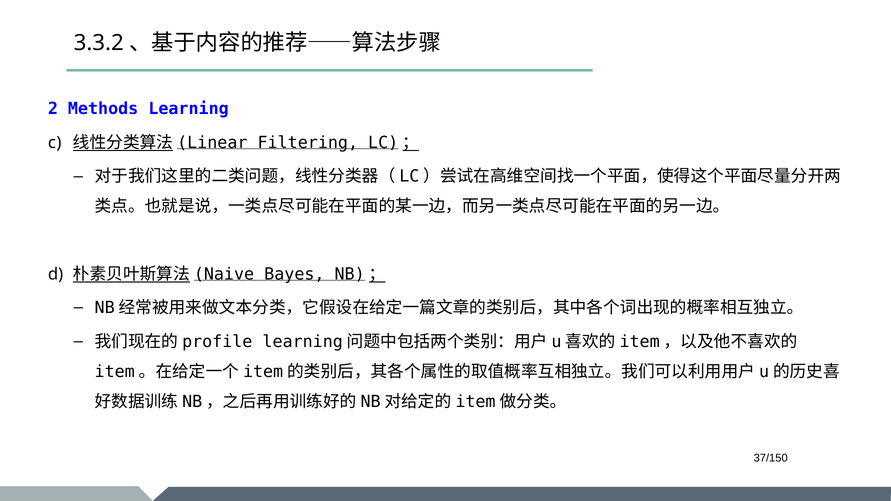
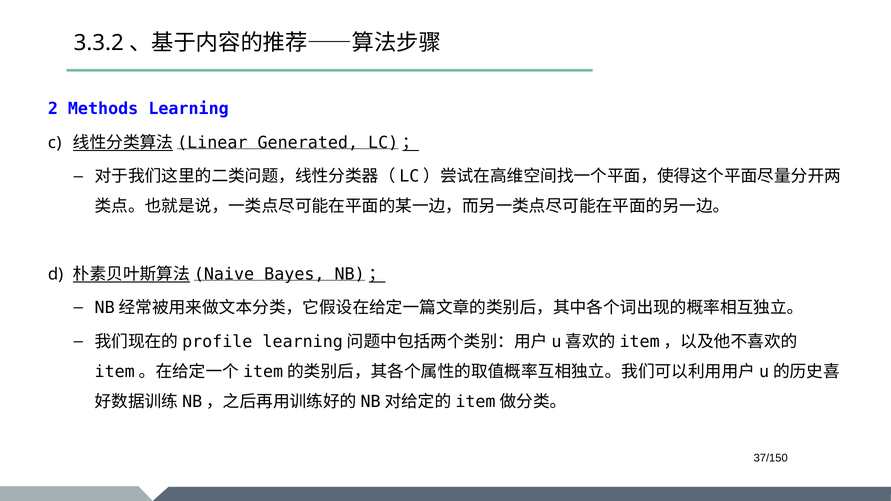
Filtering: Filtering -> Generated (308, 143)
